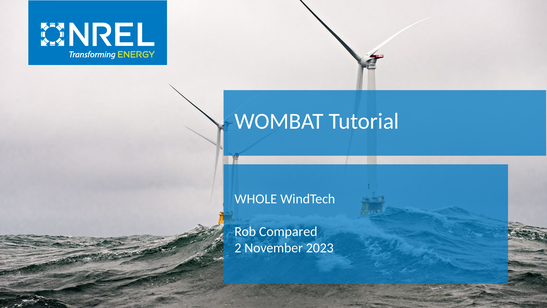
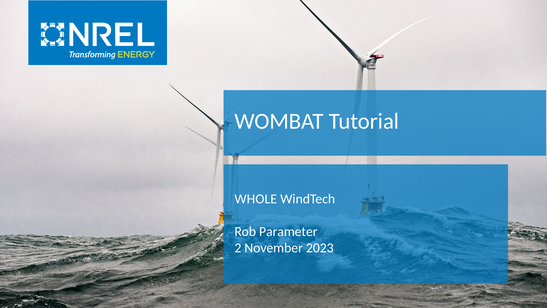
Compared: Compared -> Parameter (288, 231)
